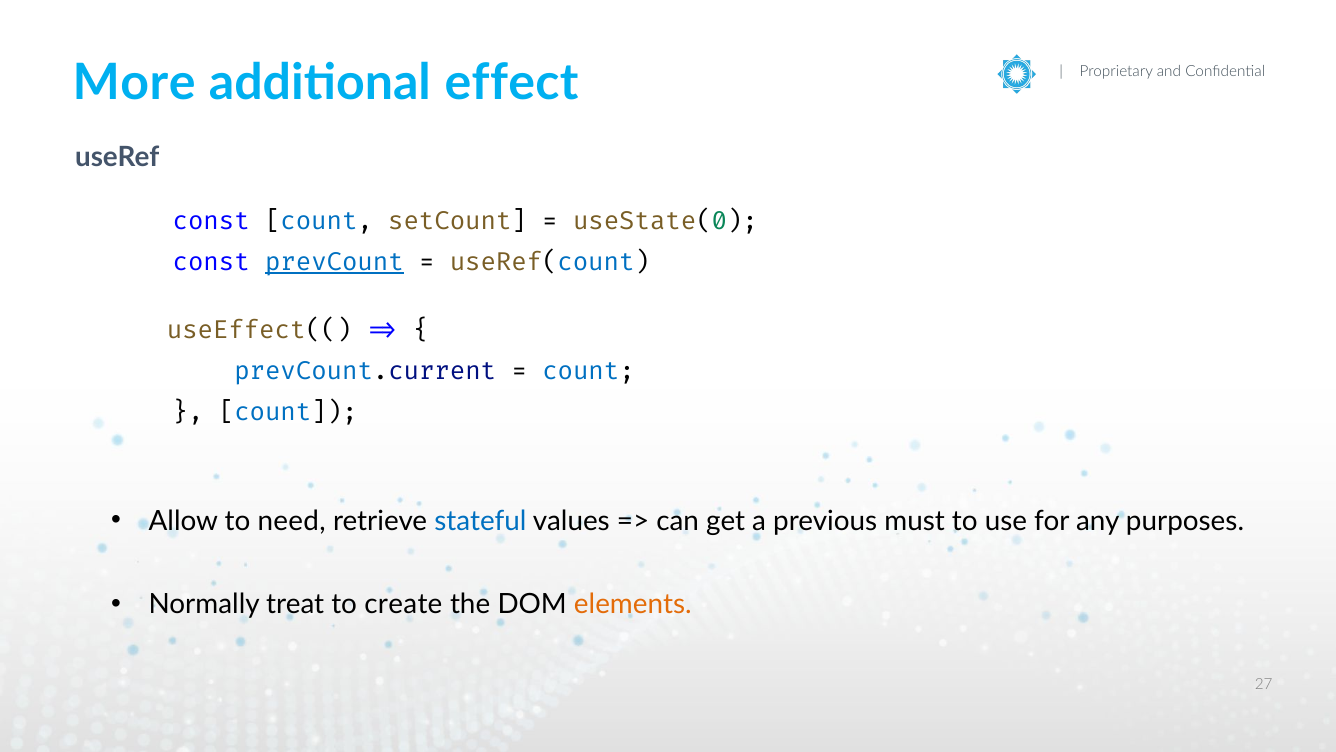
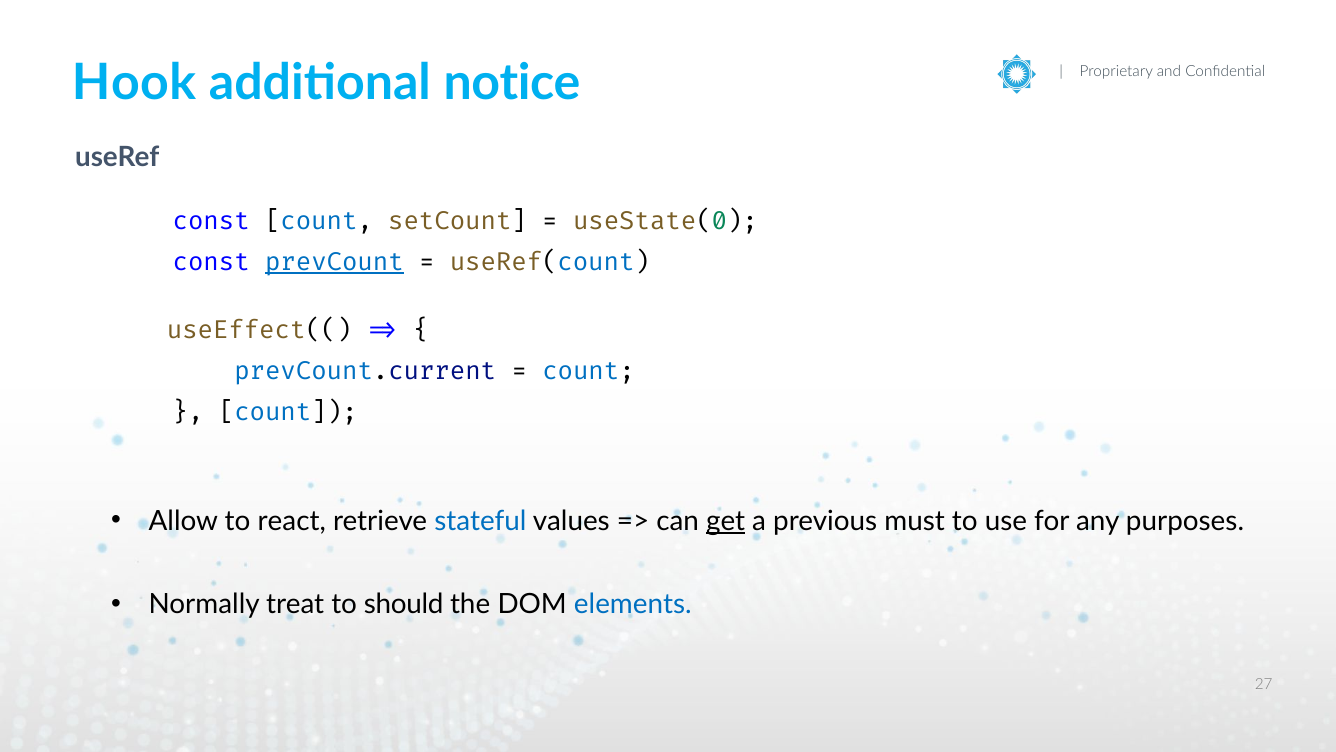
More: More -> Hook (134, 83)
effect: effect -> notice (512, 83)
need: need -> react (292, 521)
get underline: none -> present (726, 521)
create: create -> should (404, 604)
elements colour: orange -> blue (633, 604)
